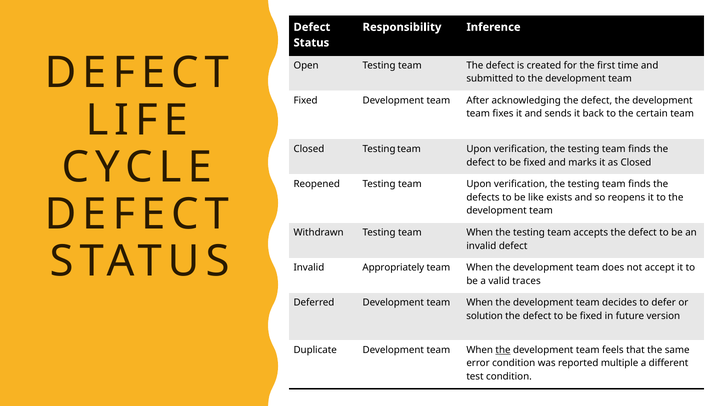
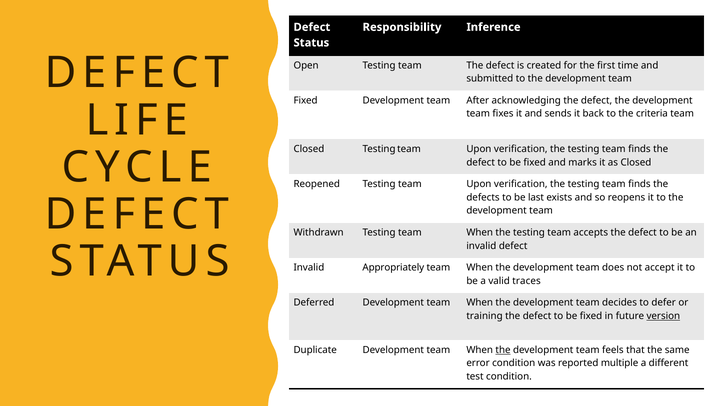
certain: certain -> criteria (652, 114)
like: like -> last (536, 197)
solution: solution -> training (485, 316)
version underline: none -> present (663, 316)
